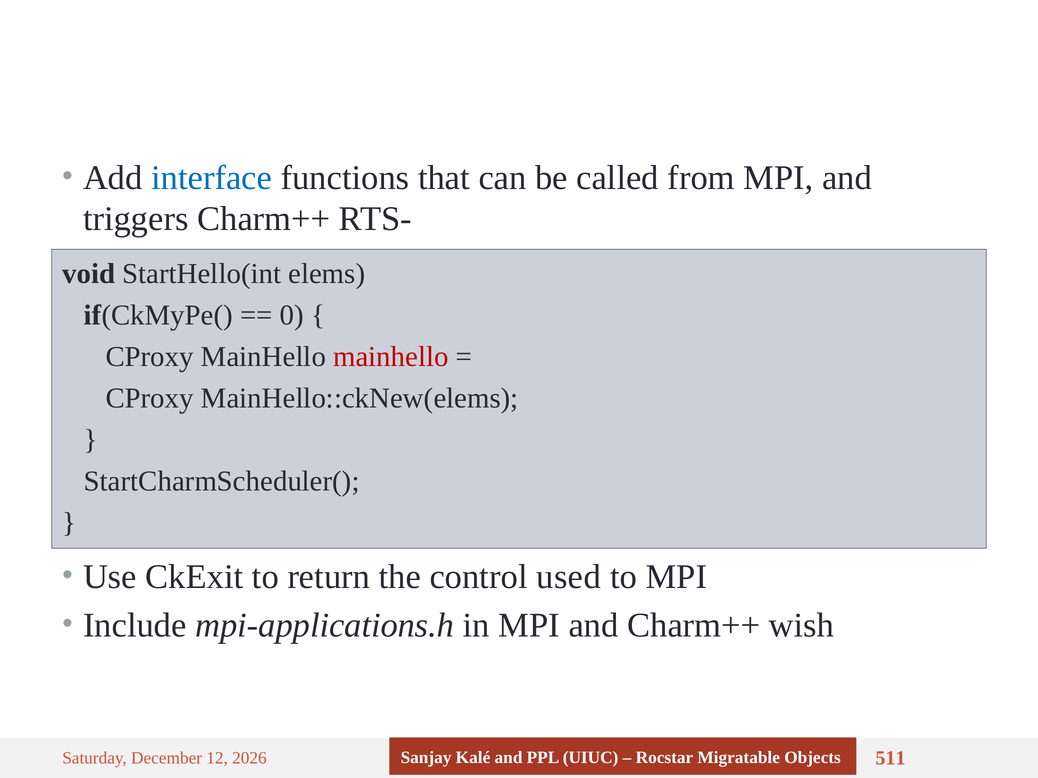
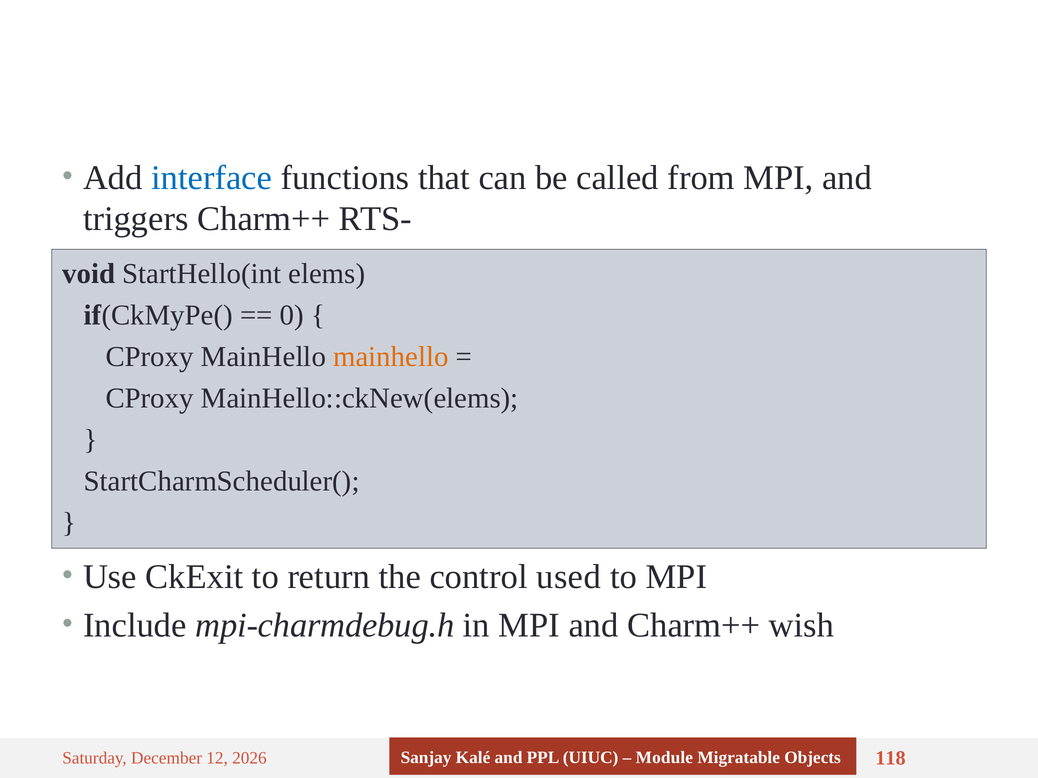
mainhello colour: red -> orange (391, 357)
mpi-applications.h: mpi-applications.h -> mpi-charmdebug.h (325, 626)
Rocstar: Rocstar -> Module (664, 758)
511: 511 -> 118 (891, 759)
